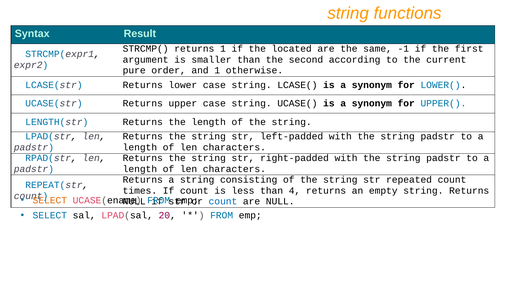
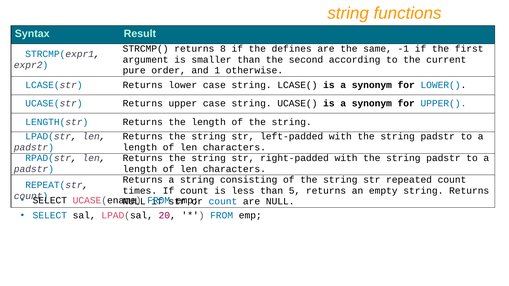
returns 1: 1 -> 8 (223, 49)
located: located -> defines (292, 49)
4: 4 -> 5 (295, 191)
SELECT colour: orange -> black (50, 200)
